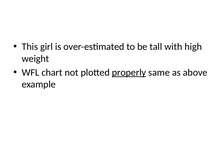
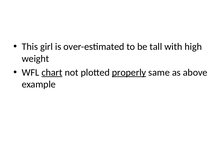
chart underline: none -> present (52, 73)
